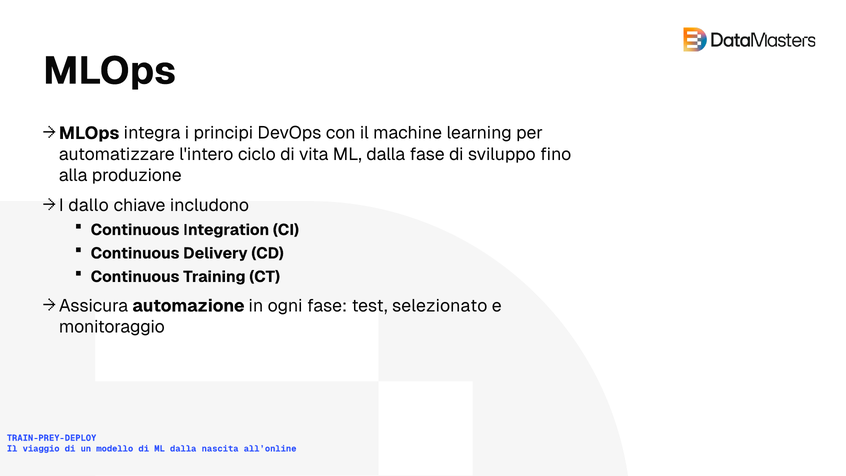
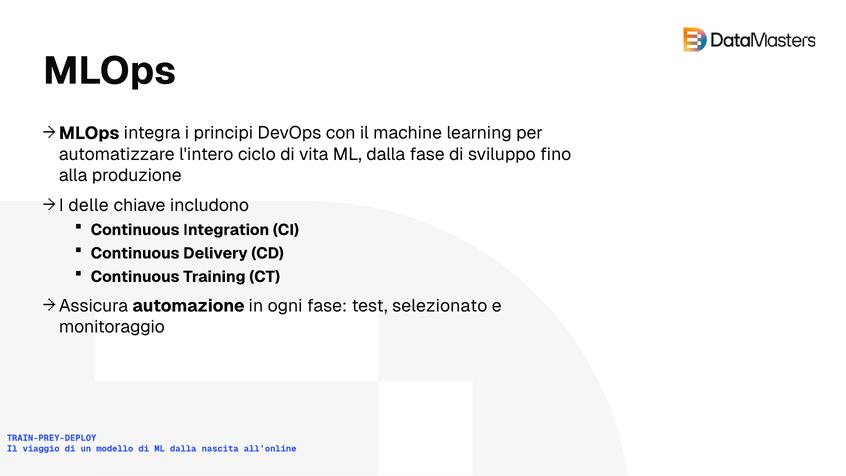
dallo: dallo -> delle (89, 205)
